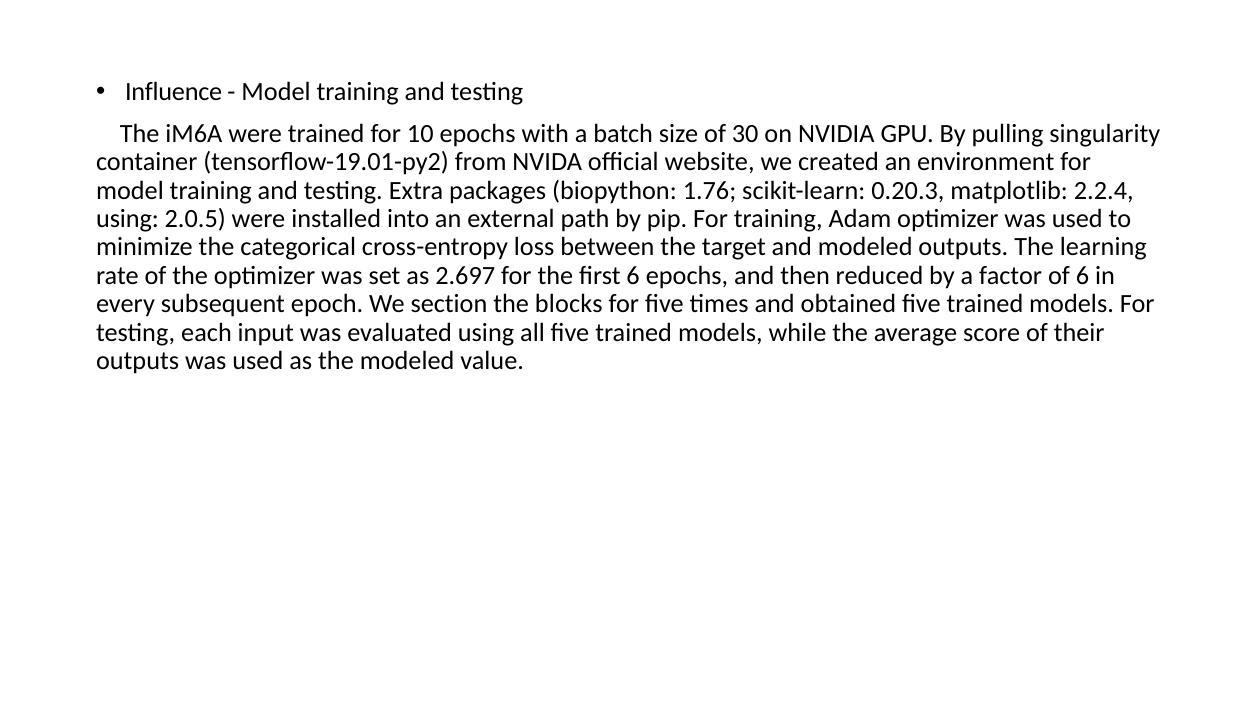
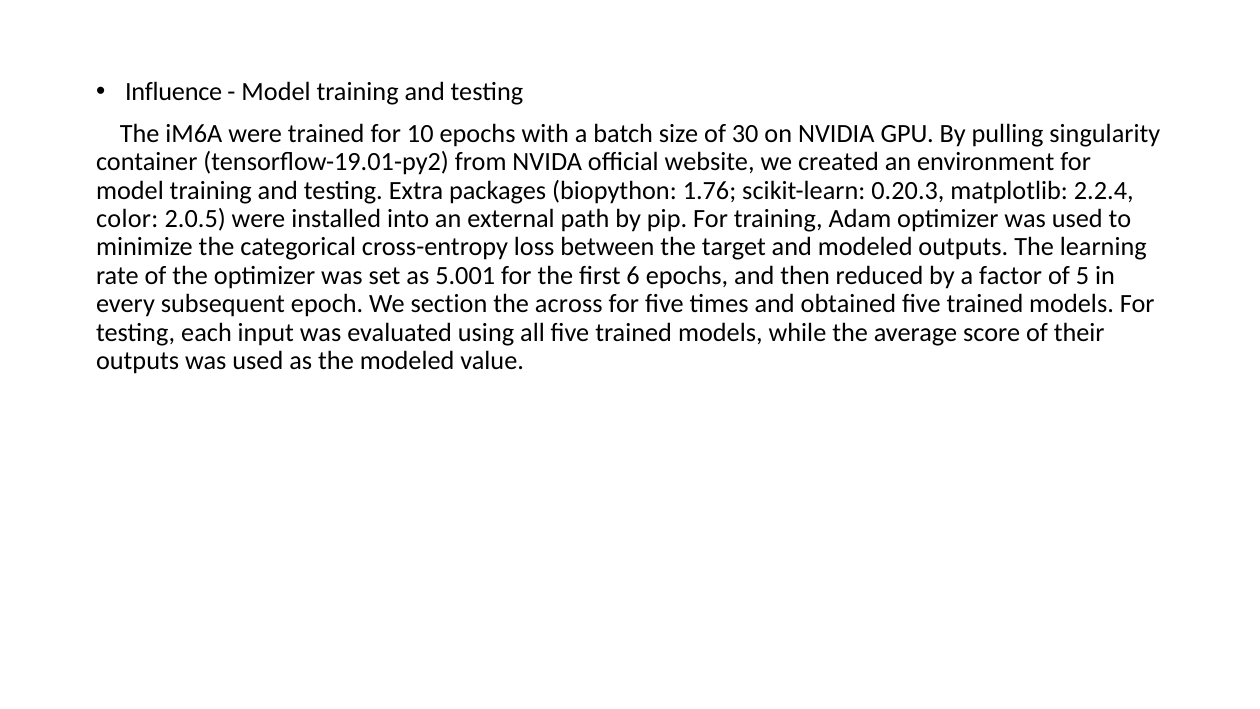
using: using -> color (127, 219)
2.697: 2.697 -> 5.001 (465, 276)
of 6: 6 -> 5 (1083, 276)
blocks: blocks -> across (569, 304)
